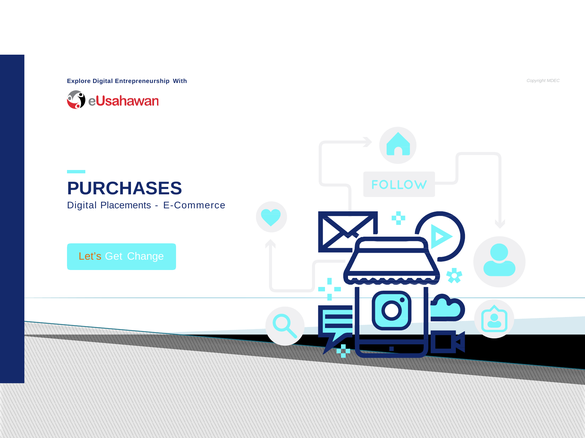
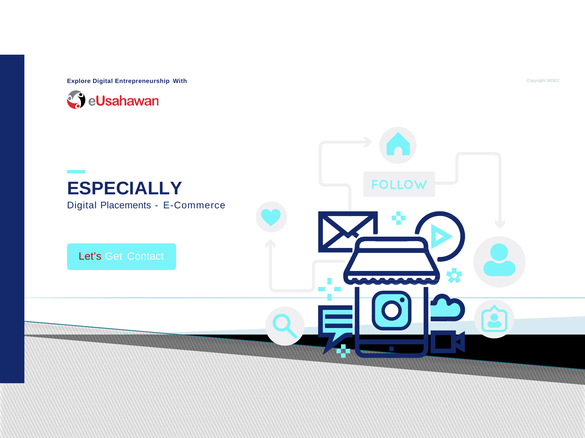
PURCHASES: PURCHASES -> ESPECIALLY (125, 189)
Let’s colour: orange -> red (90, 257)
Change: Change -> Contact (145, 257)
